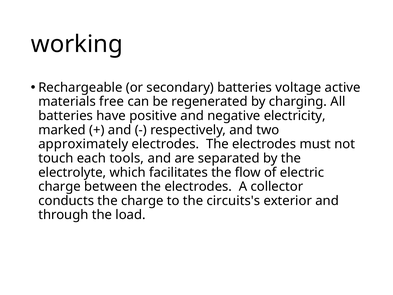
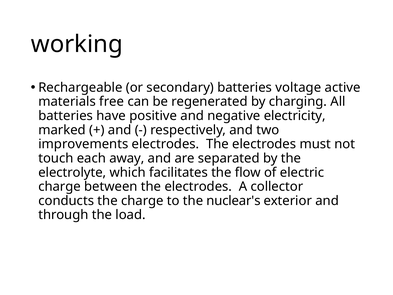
approximately: approximately -> improvements (83, 144)
tools: tools -> away (127, 158)
circuits's: circuits's -> nuclear's (233, 201)
